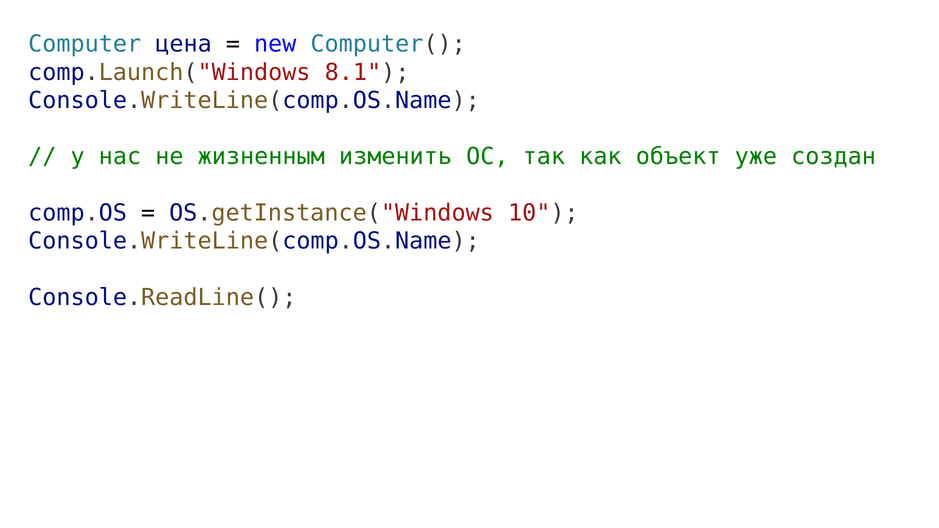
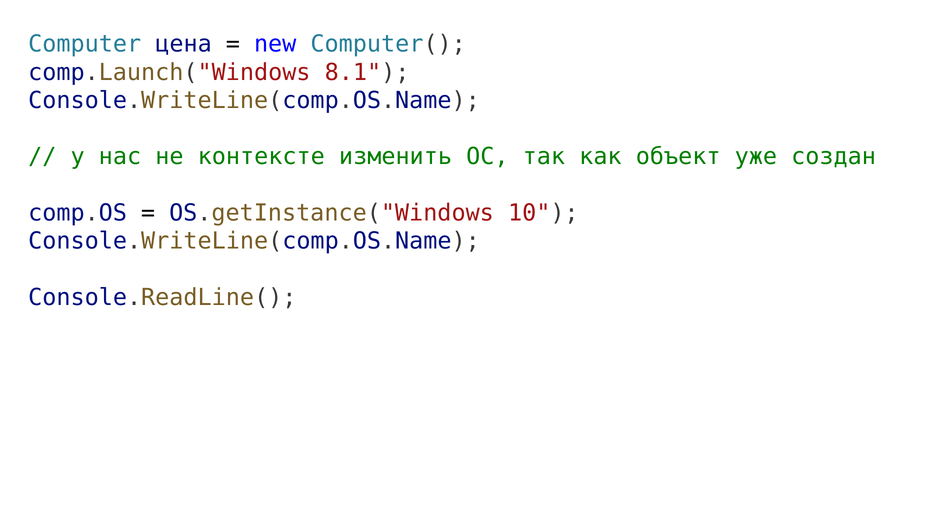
жизненным: жизненным -> контексте (261, 157)
